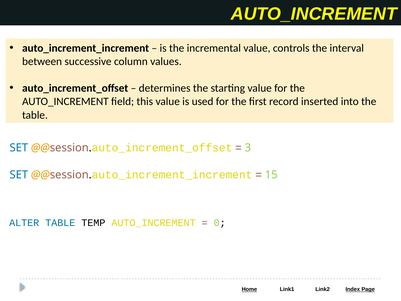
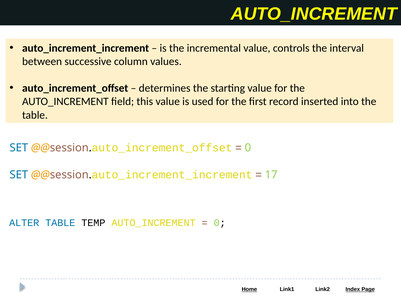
3: 3 -> 0 (248, 148)
15: 15 -> 17 (271, 175)
